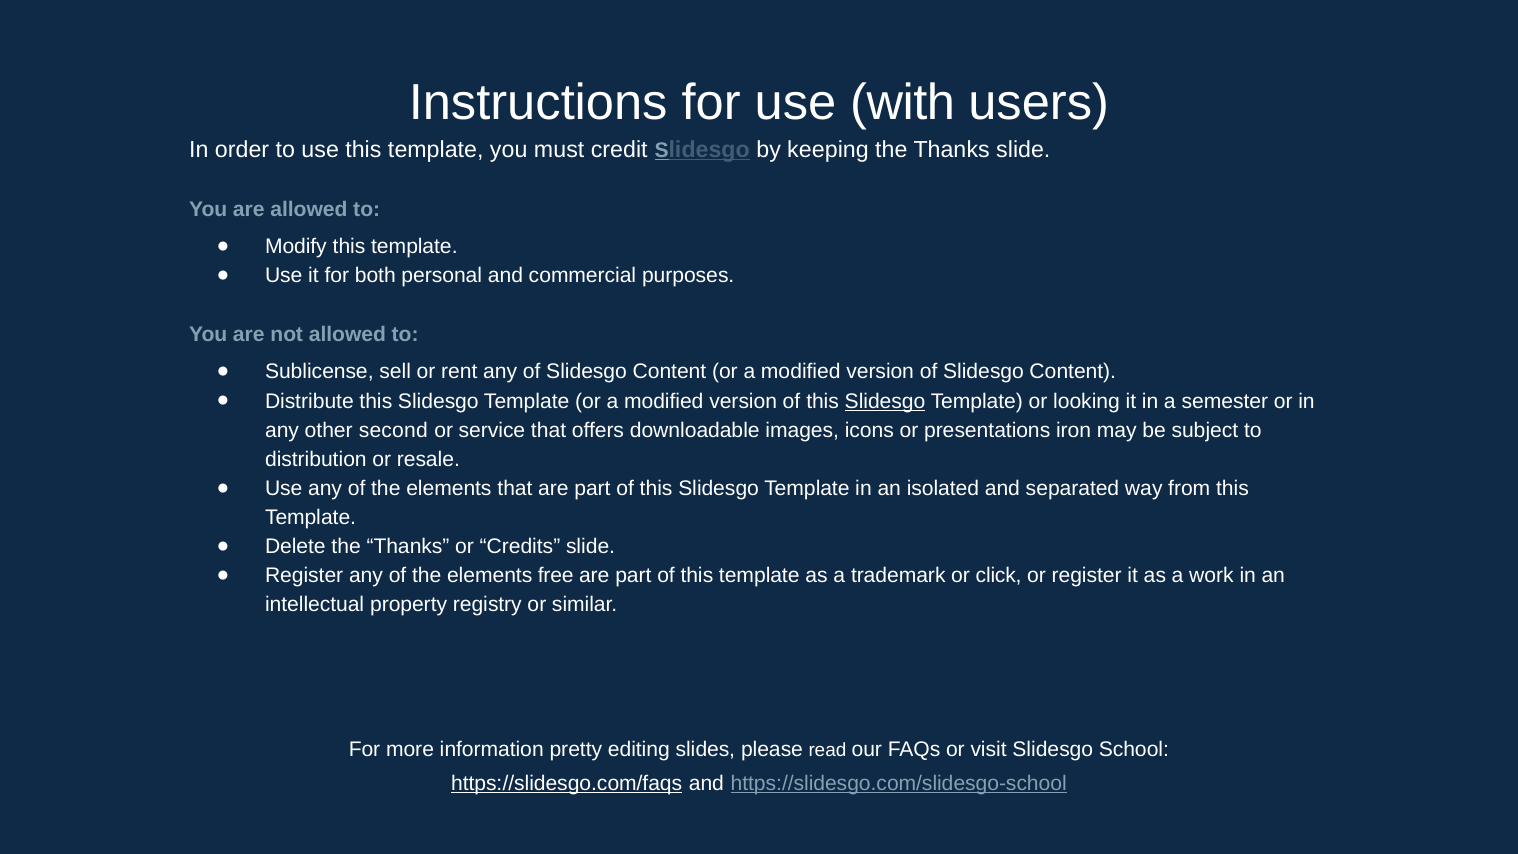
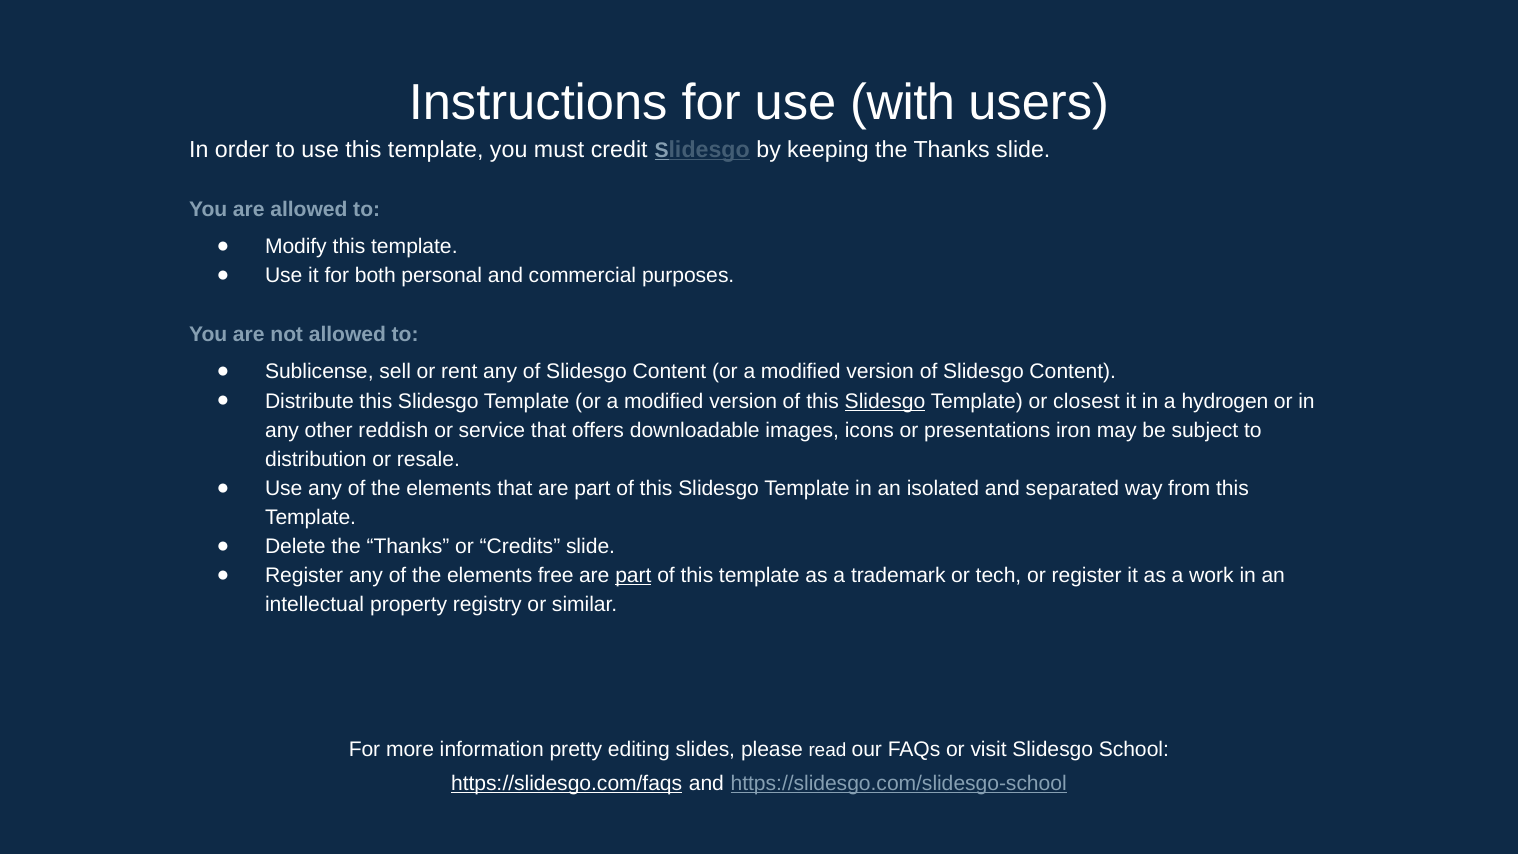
looking: looking -> closest (1086, 401)
semester: semester -> hydrogen (1225, 401)
second: second -> reddish (393, 430)
part underline: none -> present (633, 576)
click: click -> tech (999, 576)
